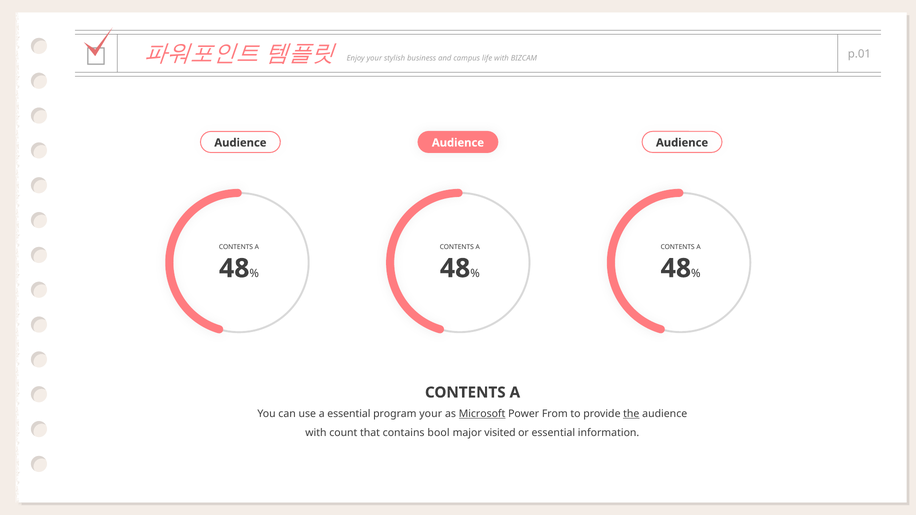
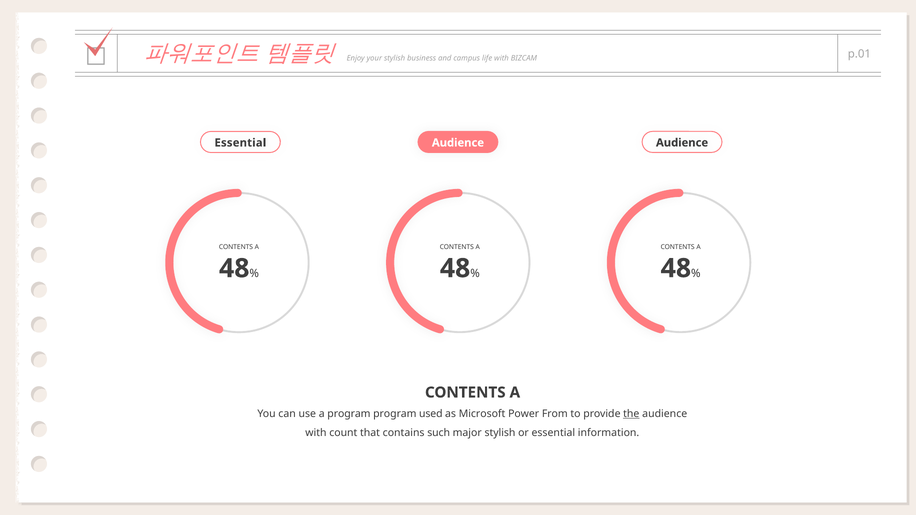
Audience: Audience -> Essential (240, 143)
a essential: essential -> program (349, 414)
program your: your -> used (431, 414)
Microsoft underline: present -> none (482, 414)
bool: bool -> such (439, 433)
major visited: visited -> stylish (500, 433)
